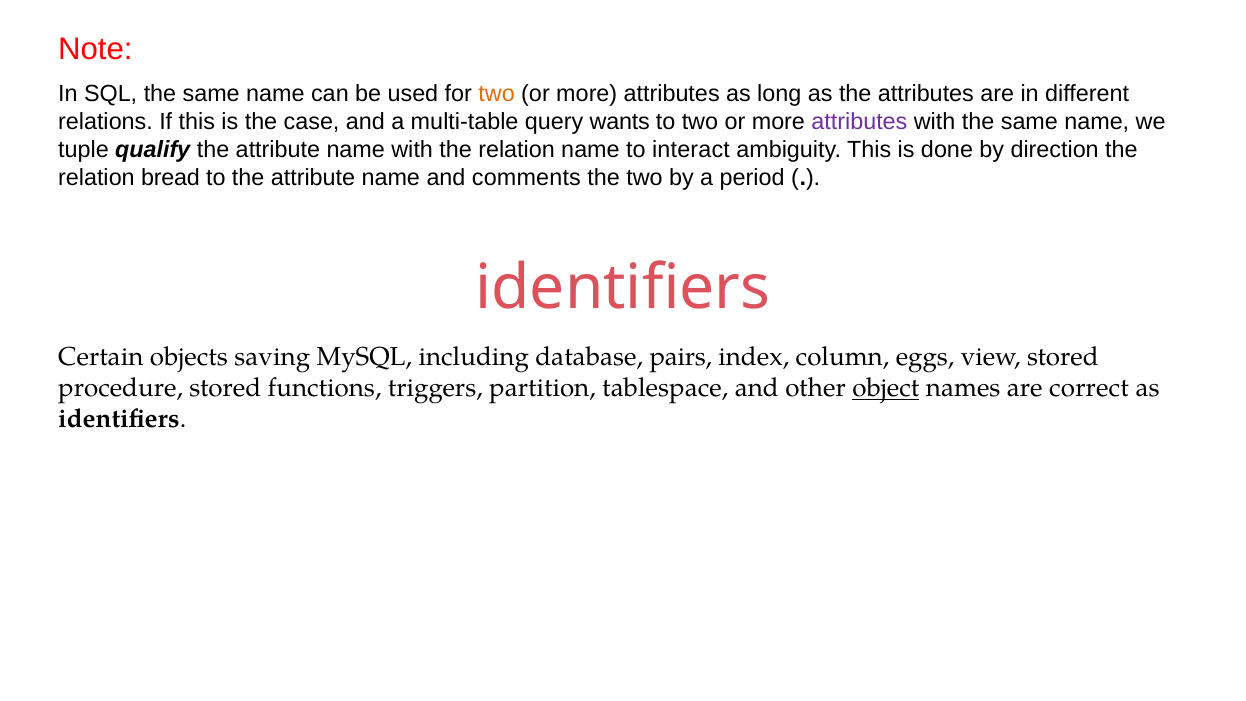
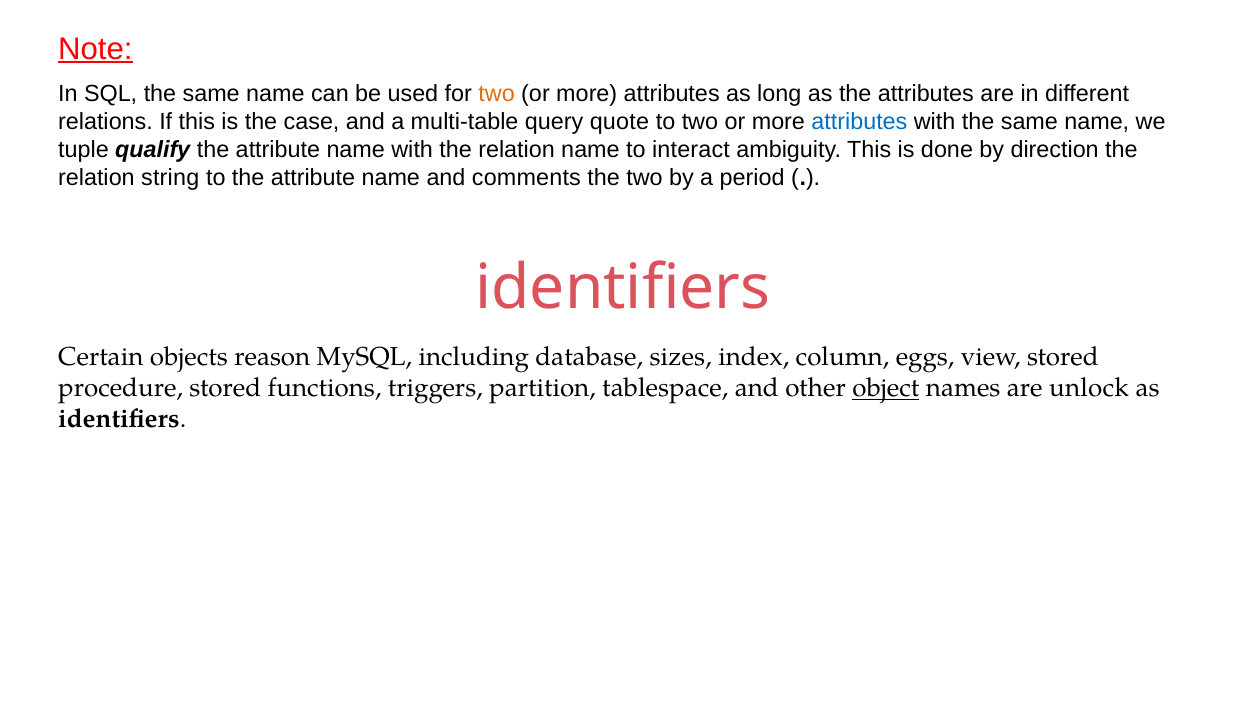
Note underline: none -> present (95, 49)
wants: wants -> quote (619, 122)
attributes colour: purple -> blue (859, 122)
bread: bread -> string (170, 178)
saving: saving -> reason (272, 357)
pairs: pairs -> sizes (681, 357)
correct: correct -> unlock (1089, 388)
